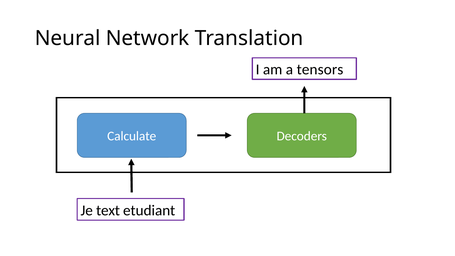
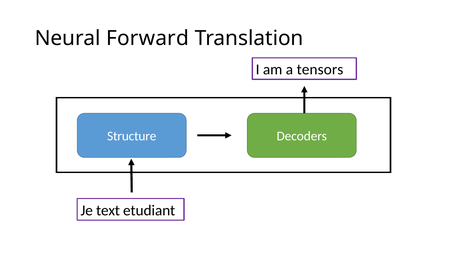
Network: Network -> Forward (147, 38)
Calculate: Calculate -> Structure (132, 136)
